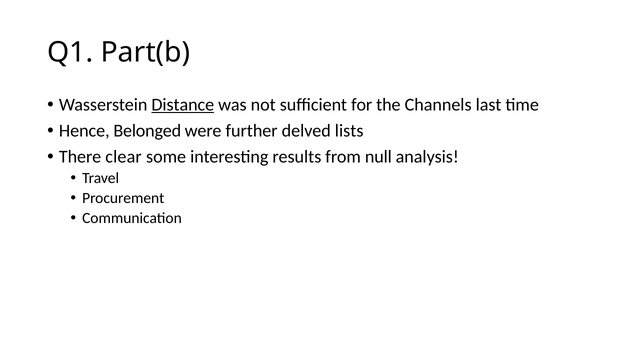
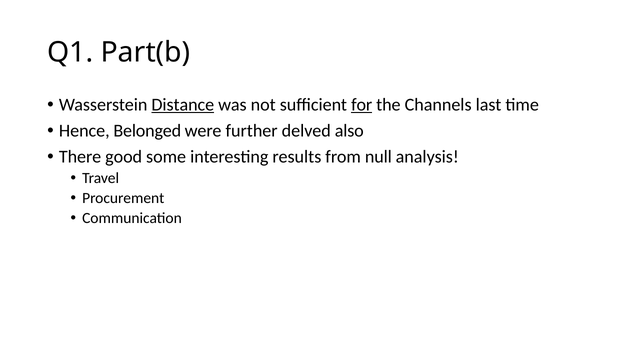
for underline: none -> present (362, 105)
lists: lists -> also (349, 131)
clear: clear -> good (124, 157)
